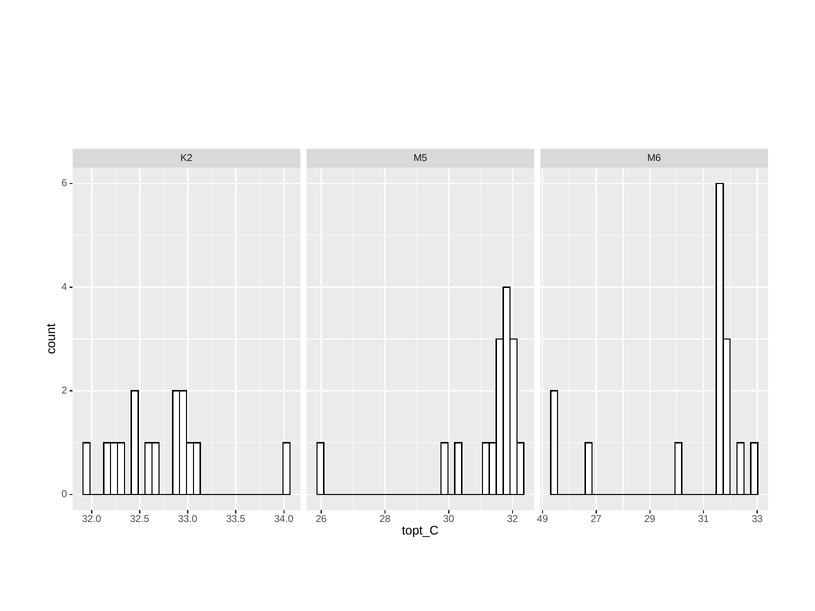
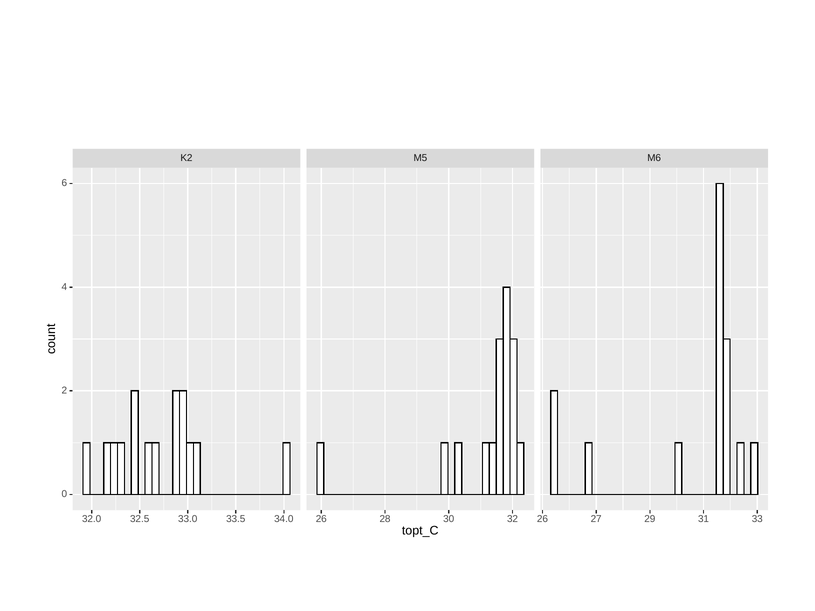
32 49: 49 -> 26 (542, 519)
